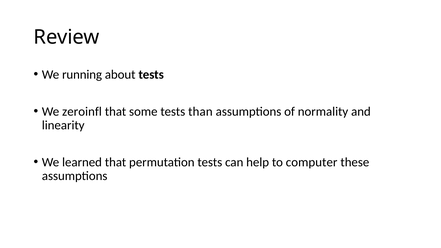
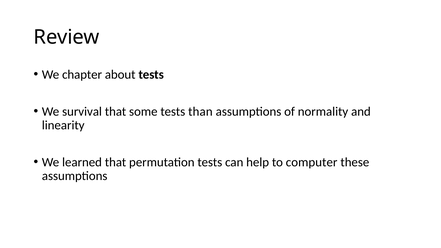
running: running -> chapter (82, 75)
zeroinfl: zeroinfl -> survival (82, 111)
